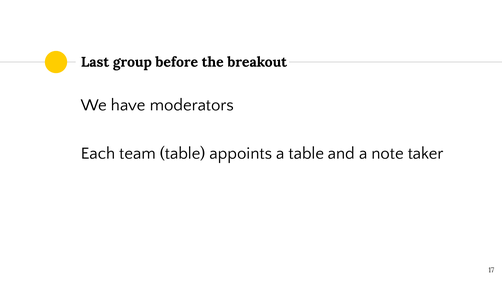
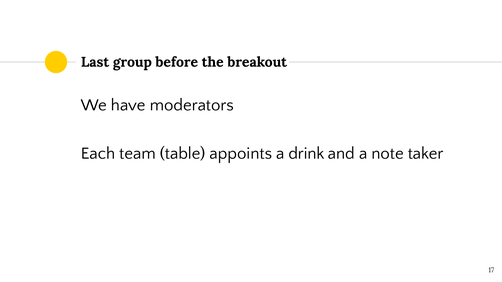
a table: table -> drink (306, 154)
